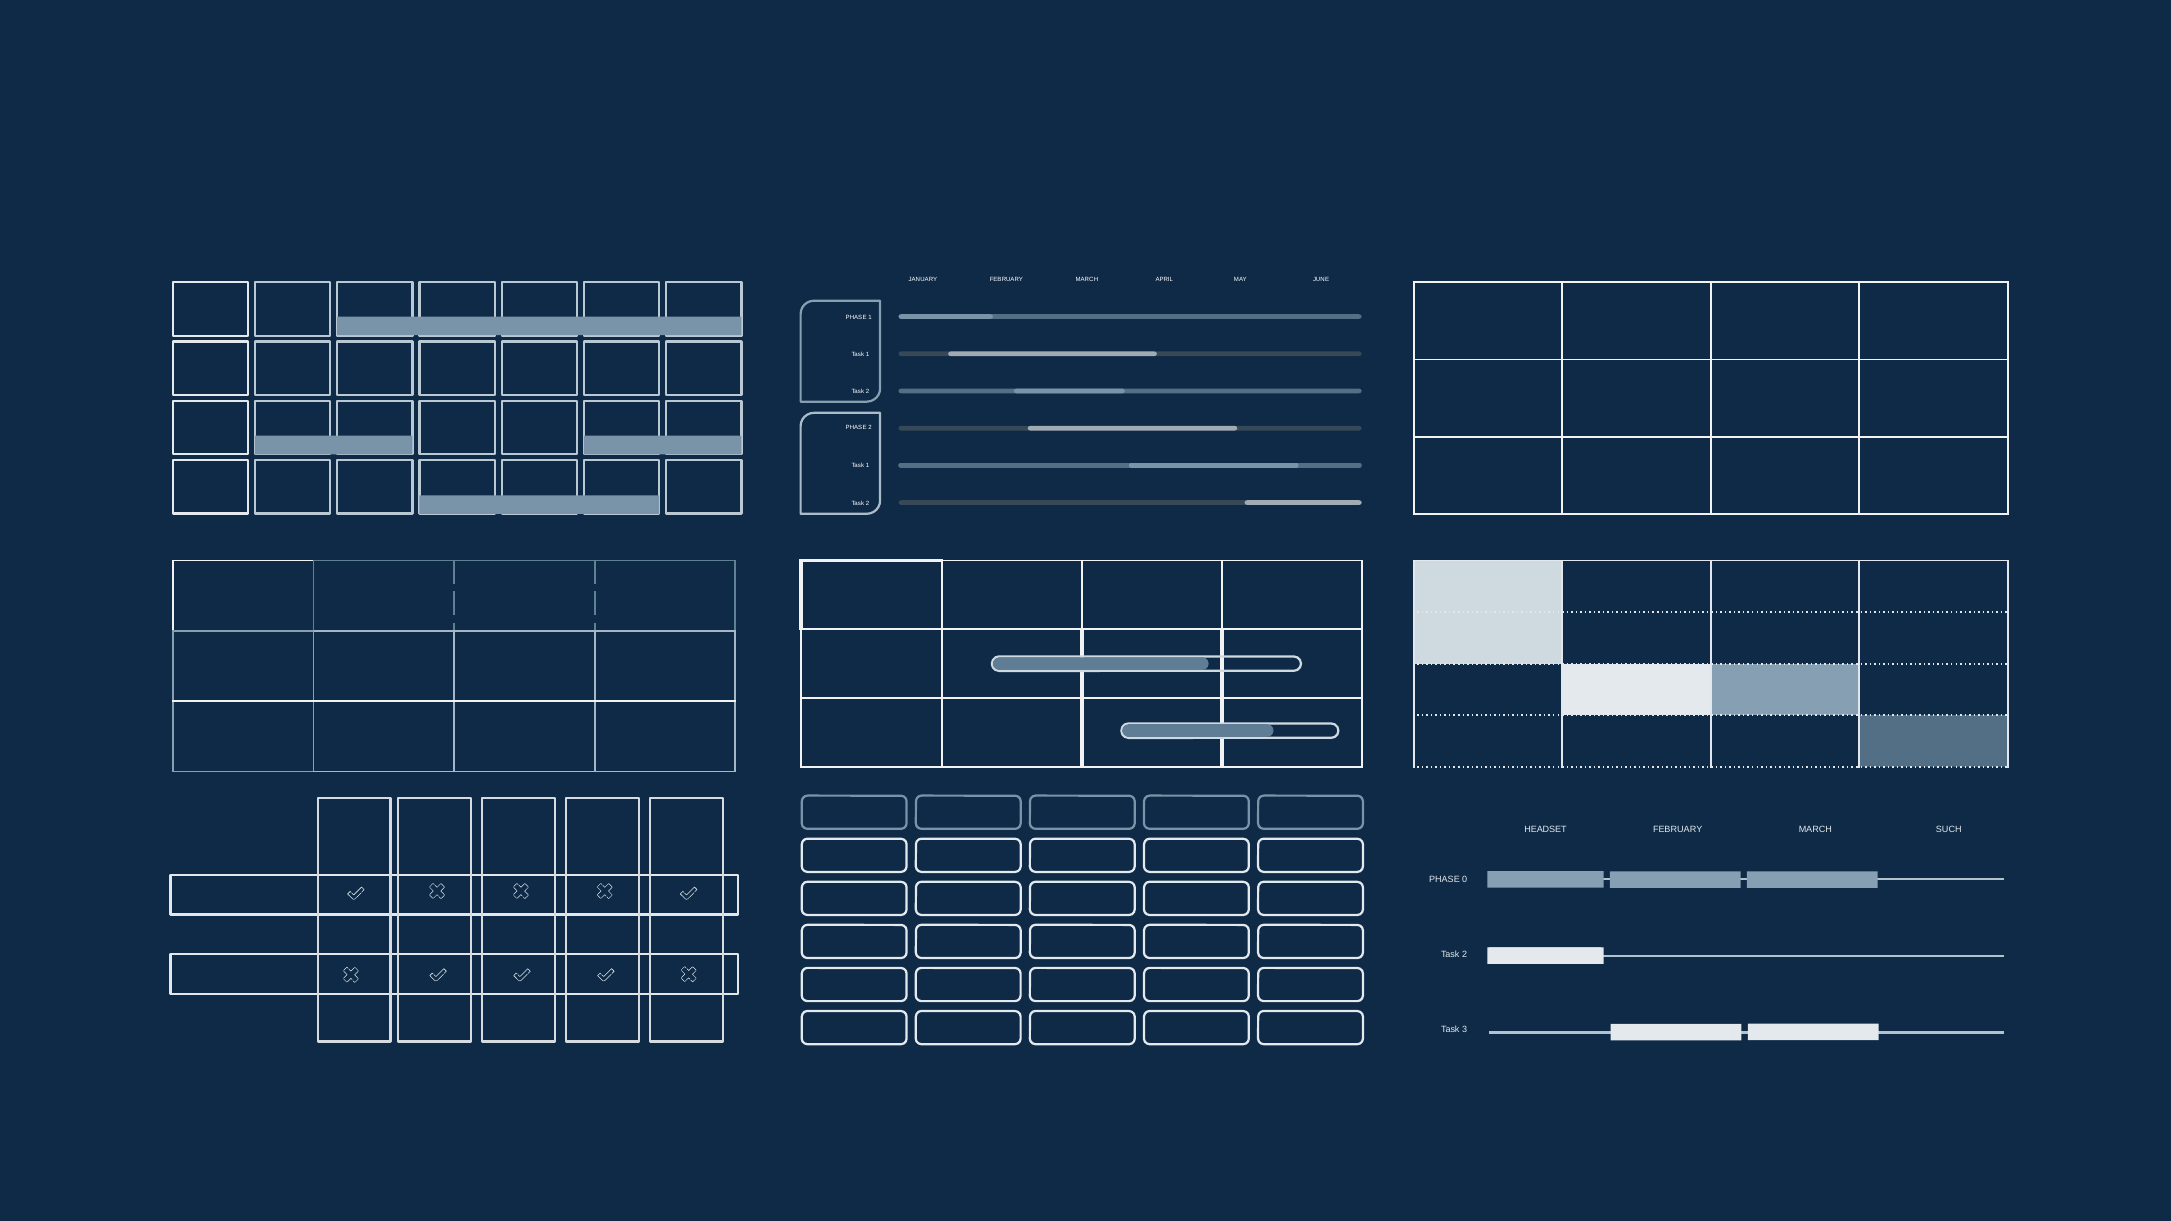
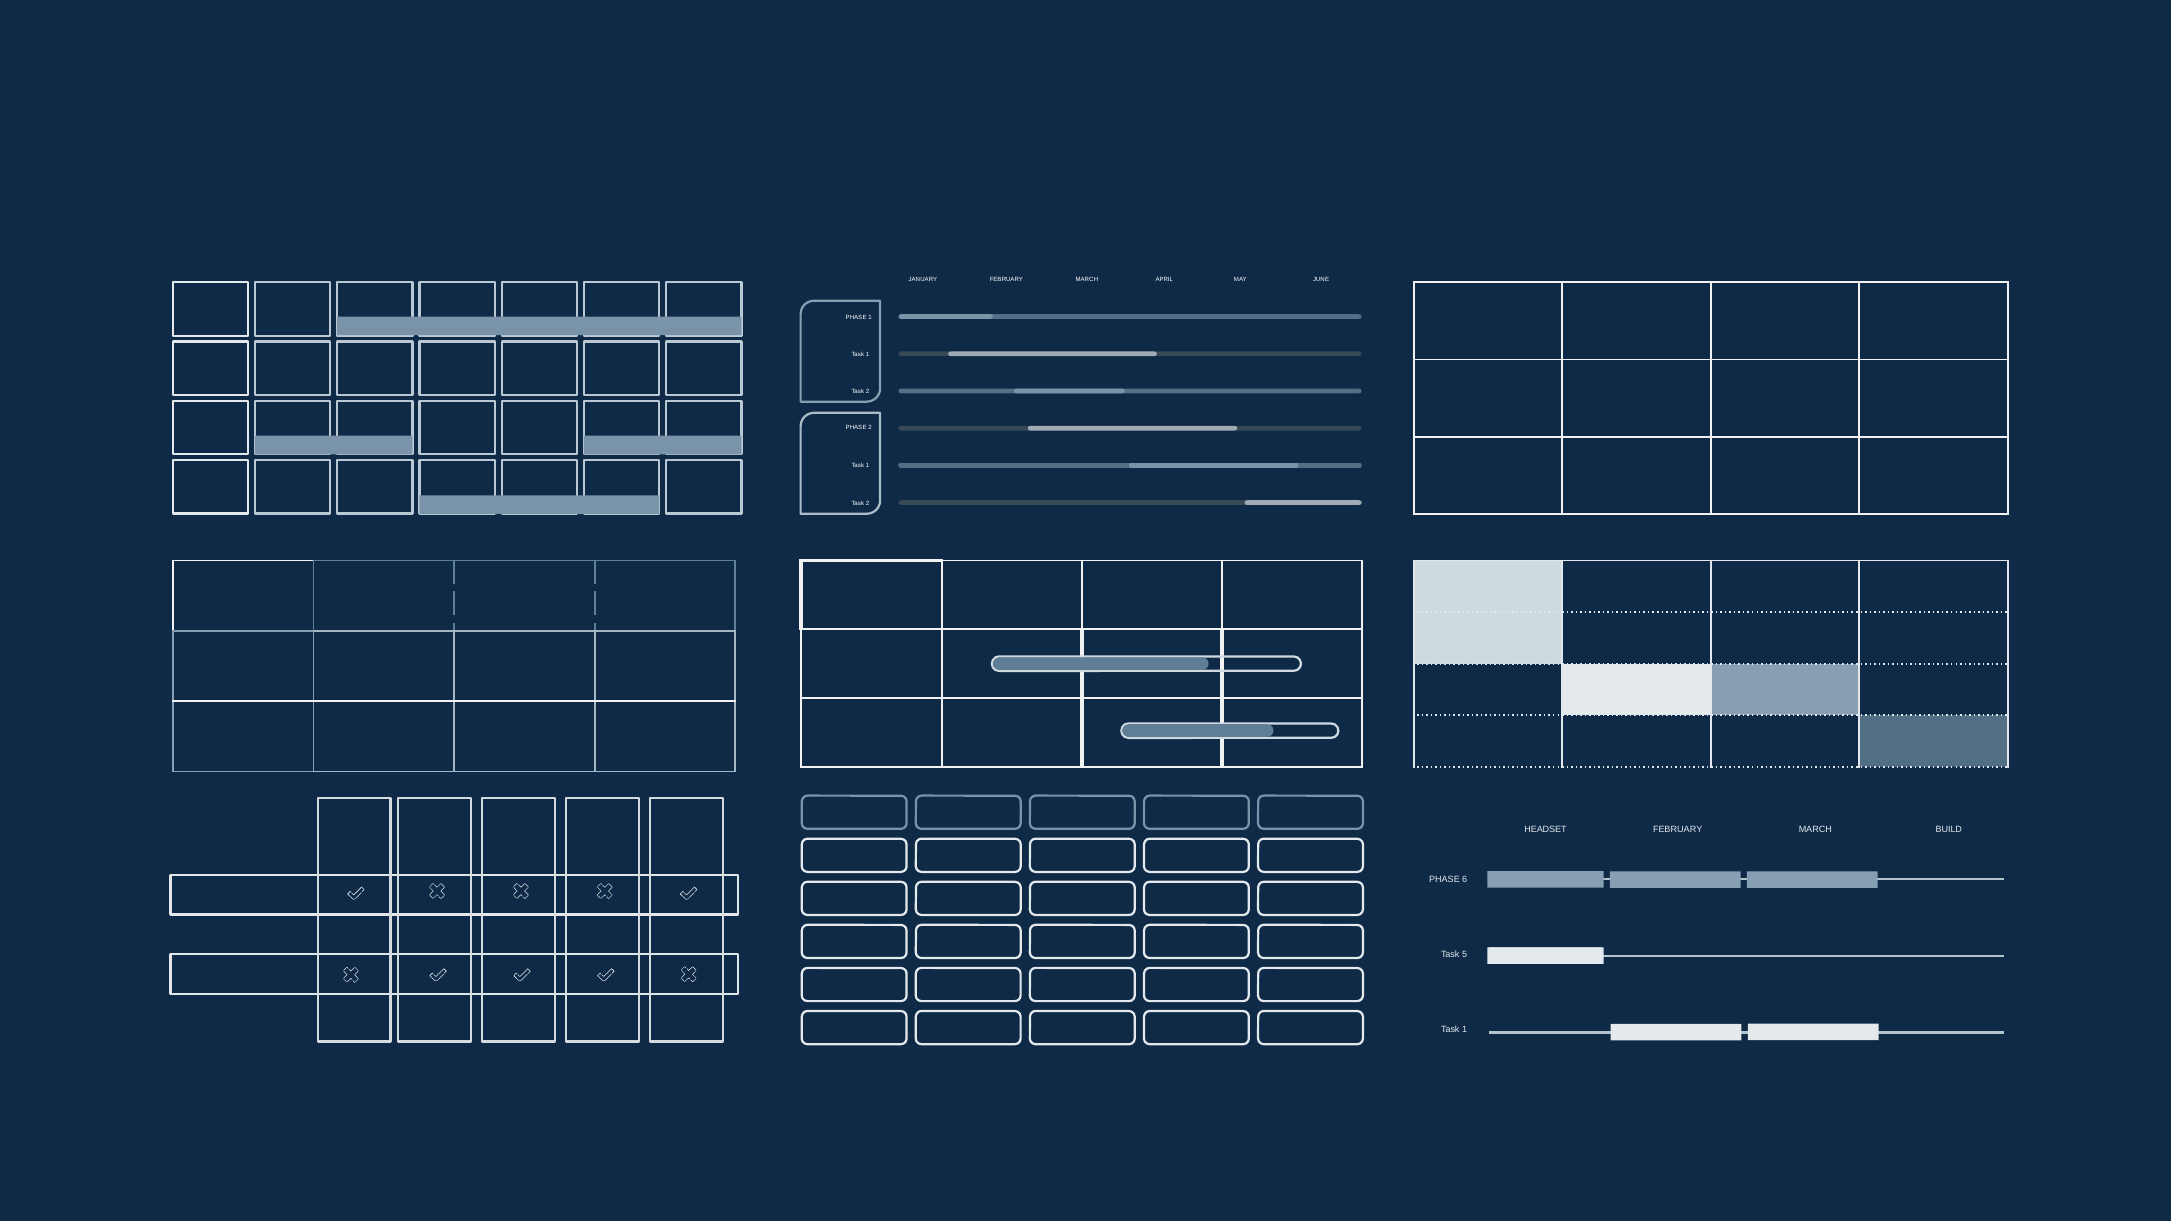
SUCH: SUCH -> BUILD (1949, 830)
0: 0 -> 6 (1465, 880)
2: 2 -> 5 (1465, 955)
3: 3 -> 1 (1465, 1030)
